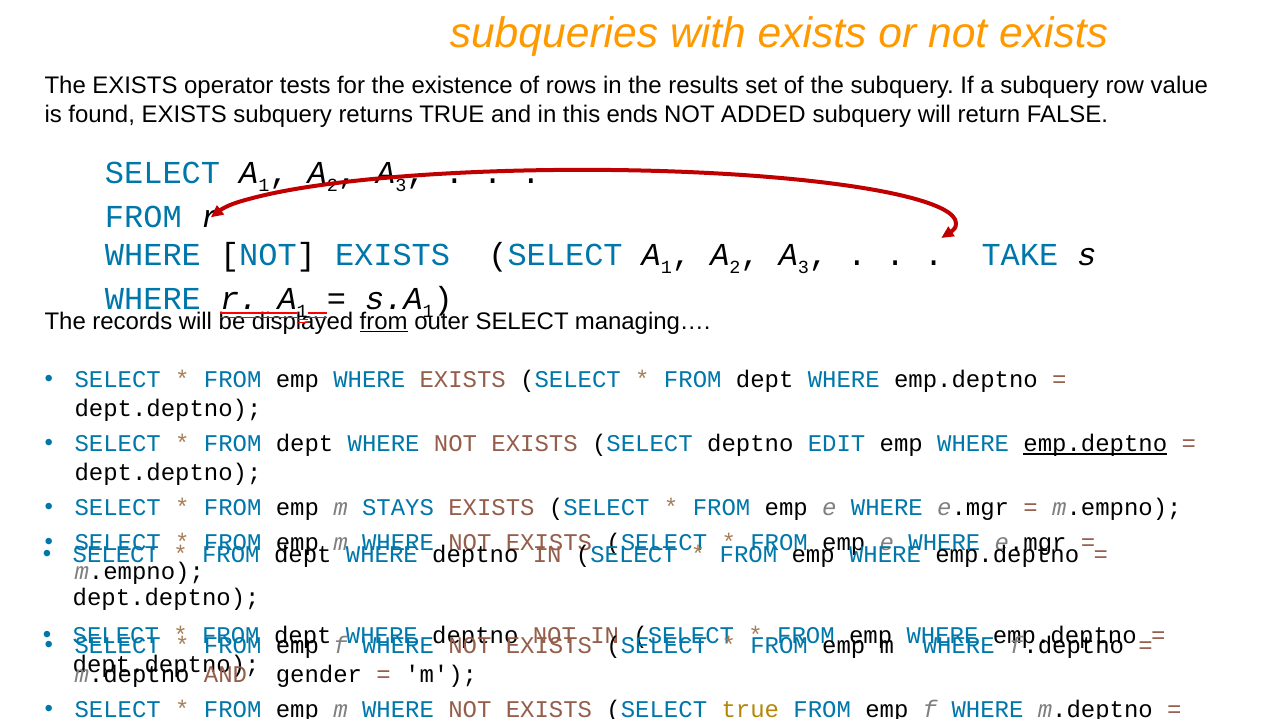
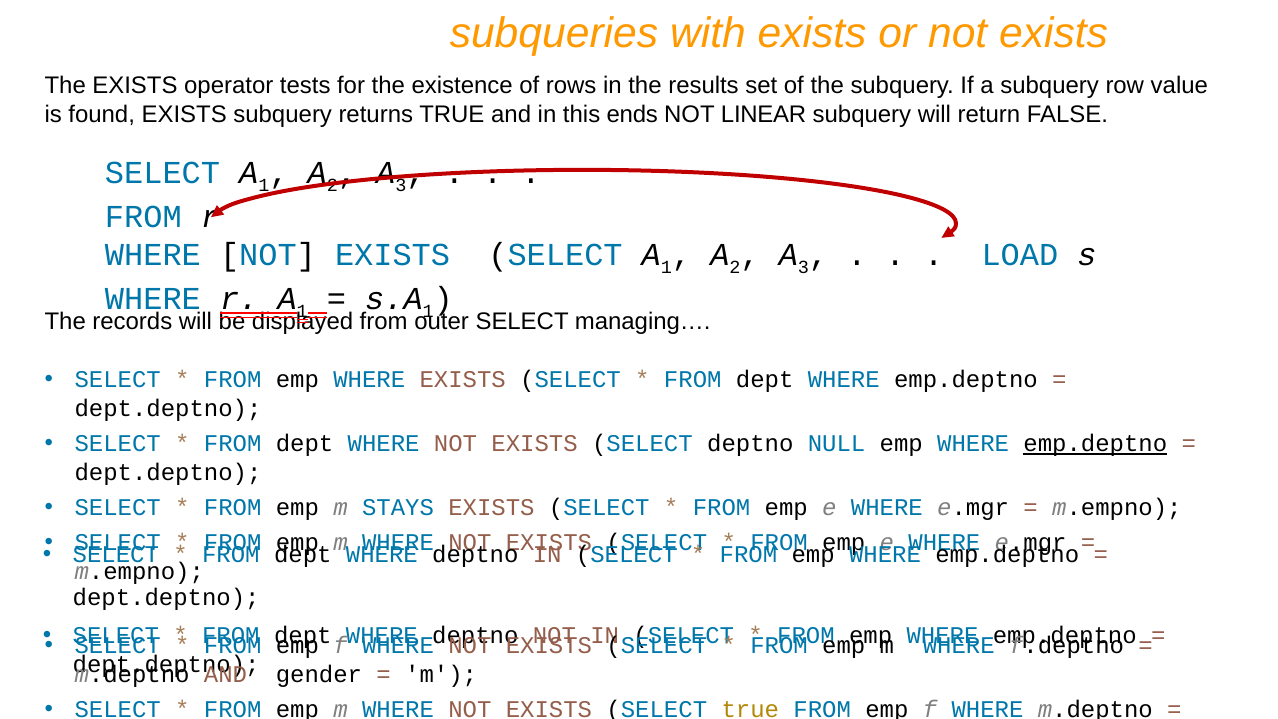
ADDED: ADDED -> LINEAR (764, 115)
TAKE: TAKE -> LOAD (1020, 255)
from underline: present -> none (384, 321)
EDIT: EDIT -> NULL (837, 444)
